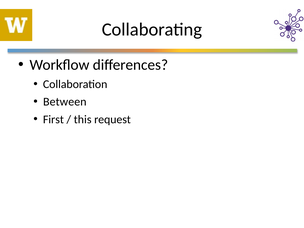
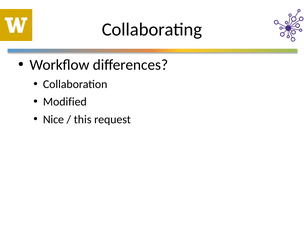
Between: Between -> Modified (65, 102)
First: First -> Nice (53, 119)
